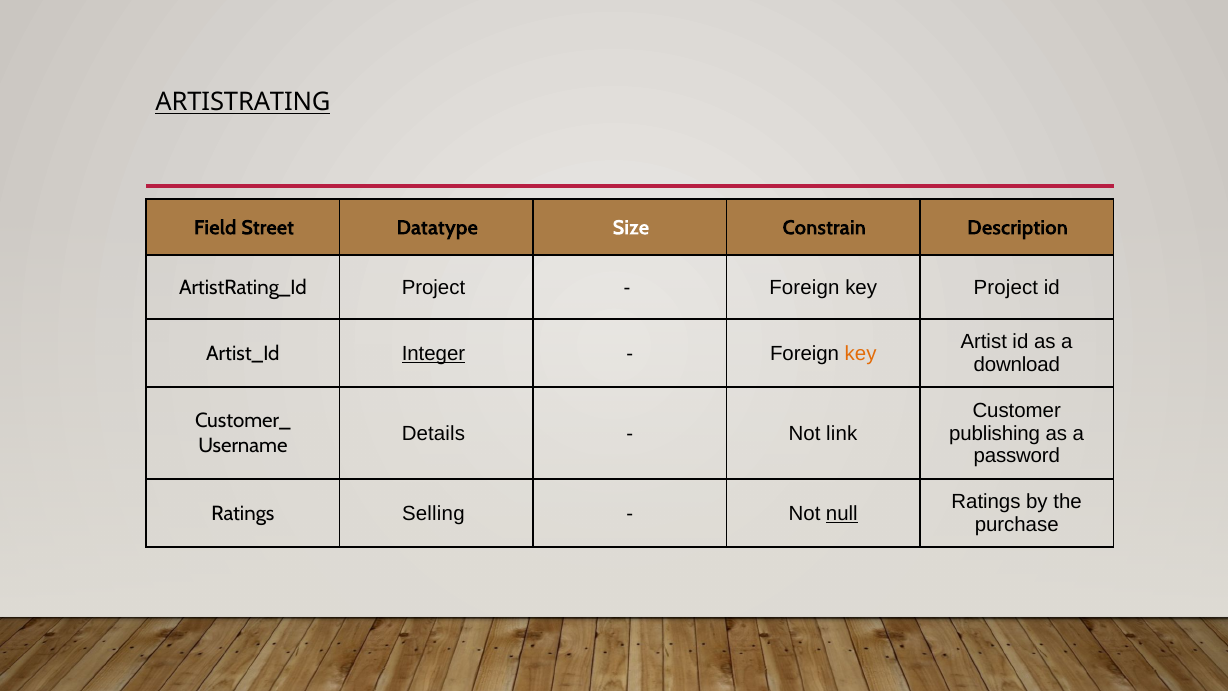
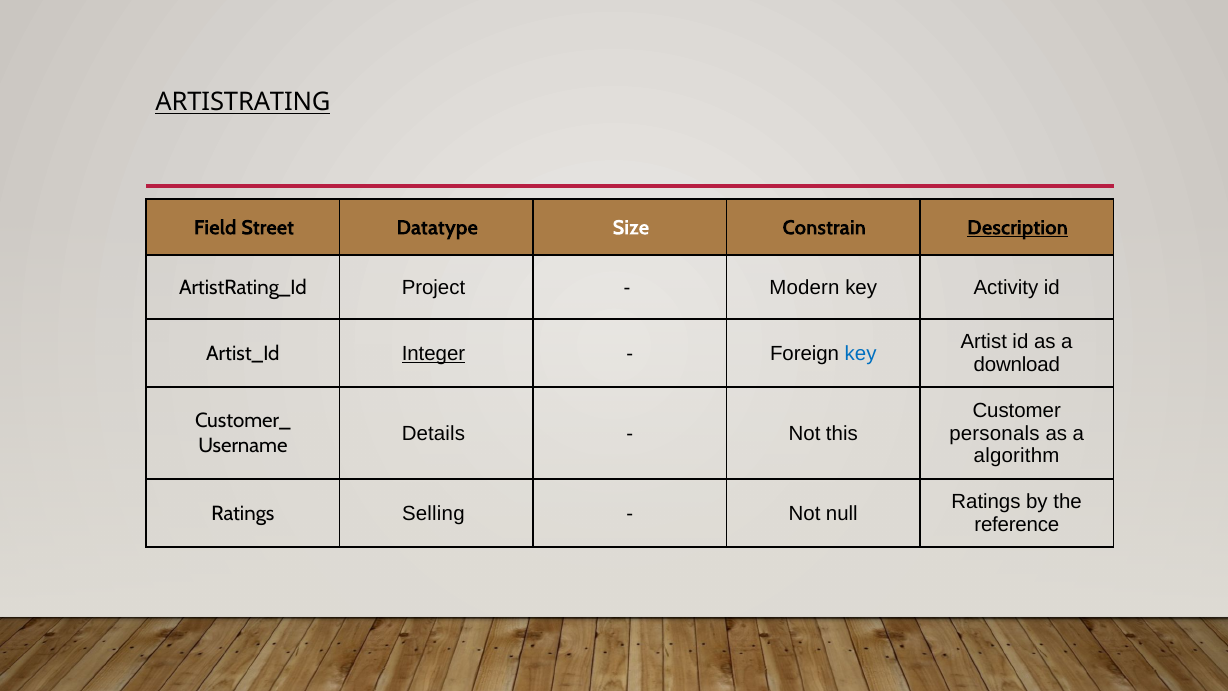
Description underline: none -> present (1018, 228)
Foreign: Foreign -> Modern (804, 287)
key Project: Project -> Activity (1006, 287)
key colour: orange -> blue (861, 353)
link: link -> this (842, 433)
publishing: publishing -> personals (994, 433)
password: password -> algorithm (1017, 456)
null underline: present -> none (842, 513)
purchase: purchase -> reference (1017, 525)
